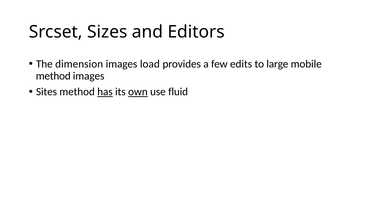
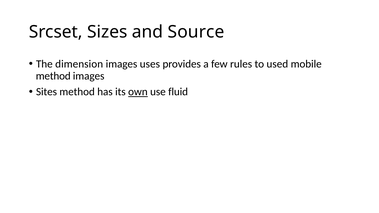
Editors: Editors -> Source (196, 32)
load: load -> uses (150, 64)
edits: edits -> rules (241, 64)
large: large -> used (277, 64)
has underline: present -> none (105, 92)
